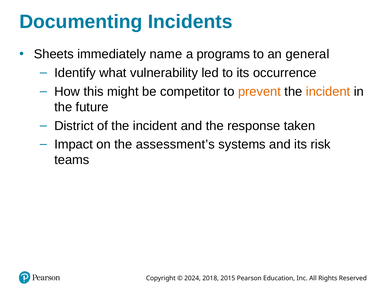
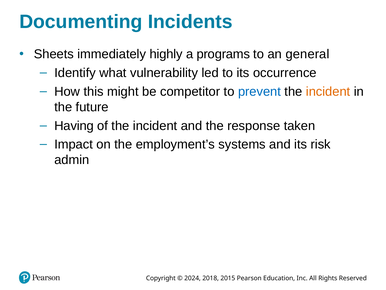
name: name -> highly (166, 54)
prevent colour: orange -> blue (259, 91)
District: District -> Having (74, 126)
assessment’s: assessment’s -> employment’s (175, 144)
teams: teams -> admin (72, 160)
